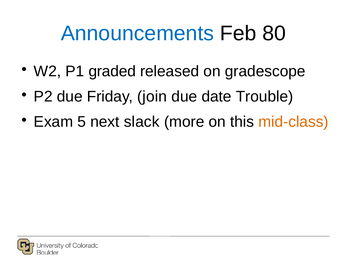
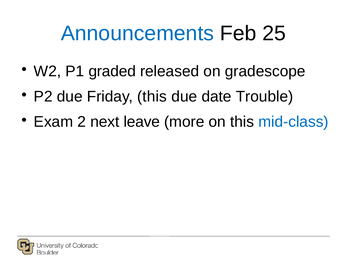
80: 80 -> 25 (274, 34)
Friday join: join -> this (152, 97)
5: 5 -> 2 (82, 122)
slack: slack -> leave (142, 122)
mid-class colour: orange -> blue (293, 122)
